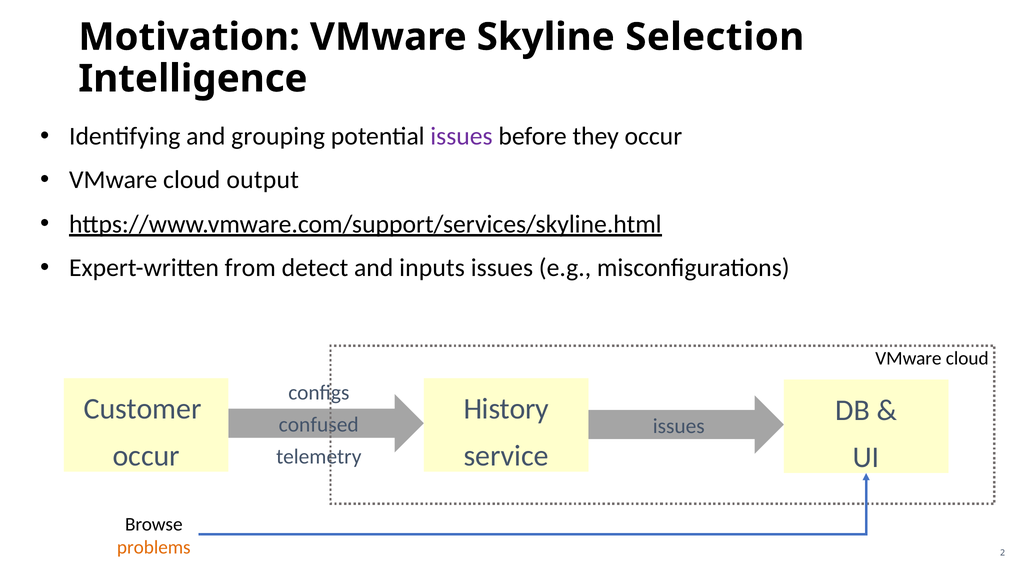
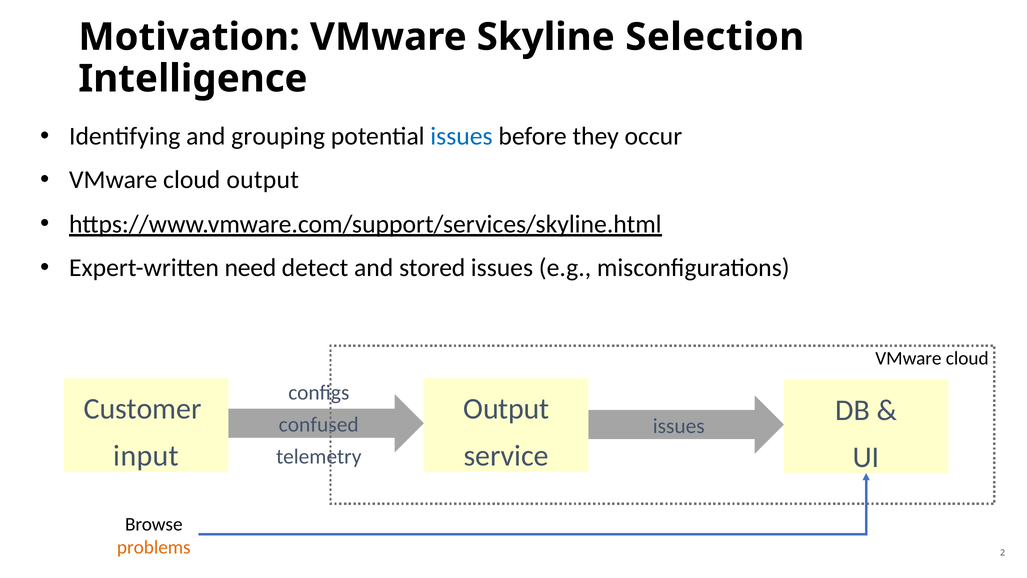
issues colour: purple -> blue (461, 136)
from: from -> need (250, 268)
inputs: inputs -> stored (432, 268)
History: History -> Output (506, 409)
occur: occur -> input (146, 456)
